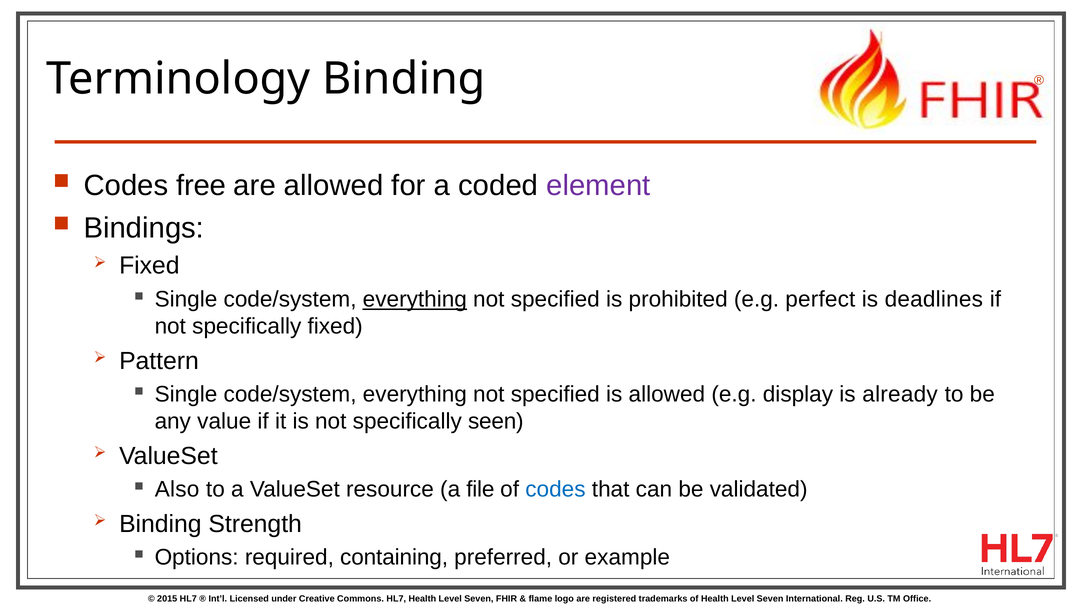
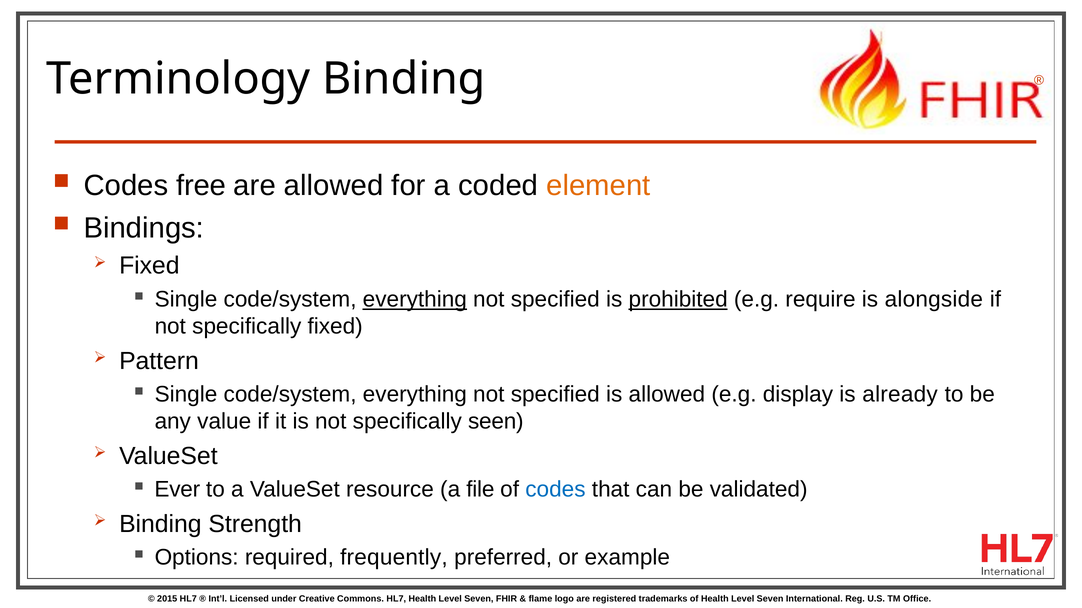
element colour: purple -> orange (598, 186)
prohibited underline: none -> present (678, 300)
perfect: perfect -> require (820, 300)
deadlines: deadlines -> alongside (934, 300)
Also: Also -> Ever (177, 490)
containing: containing -> frequently (394, 558)
